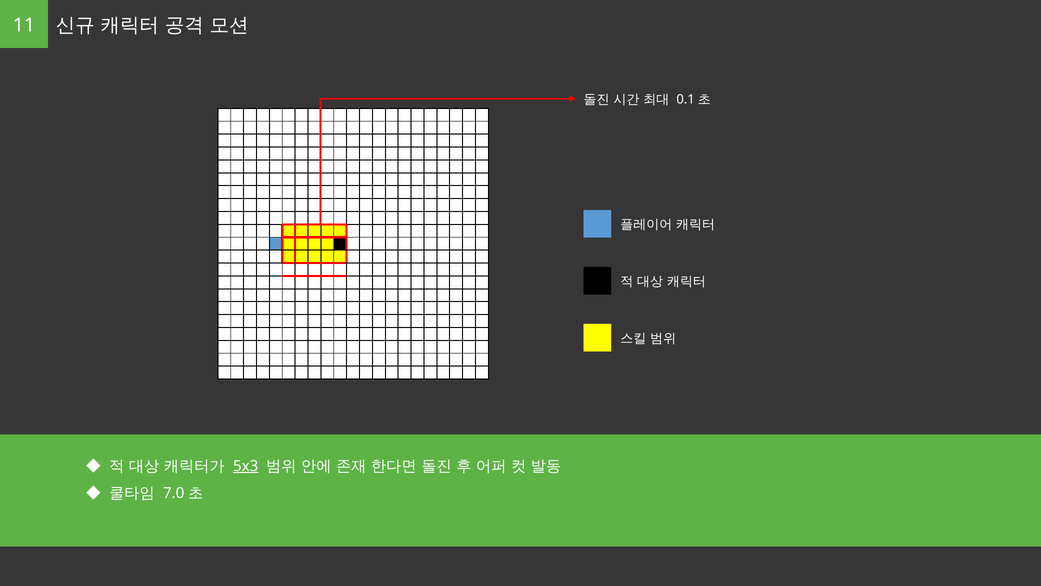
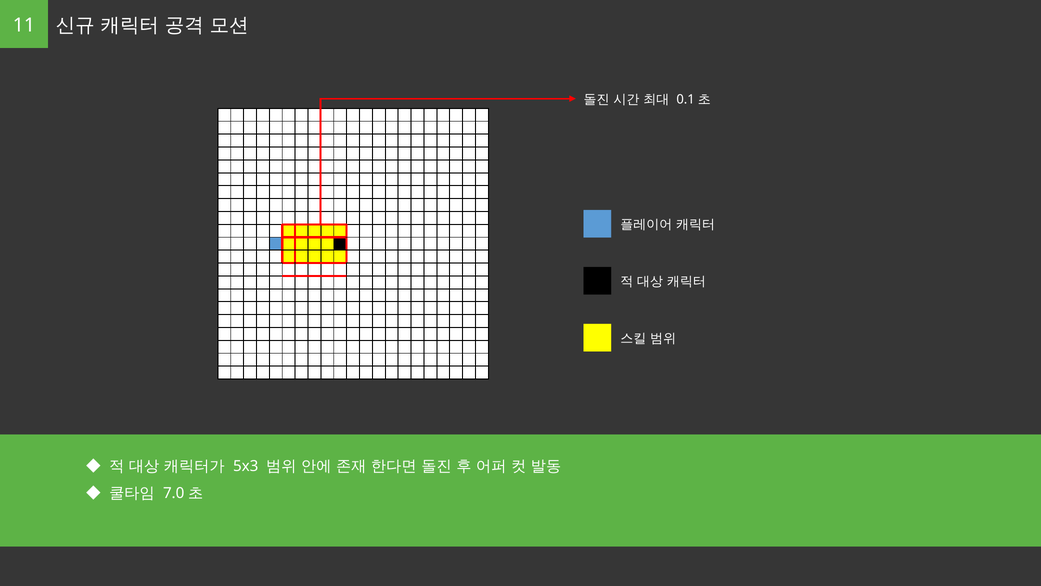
5x3 underline: present -> none (246, 466)
